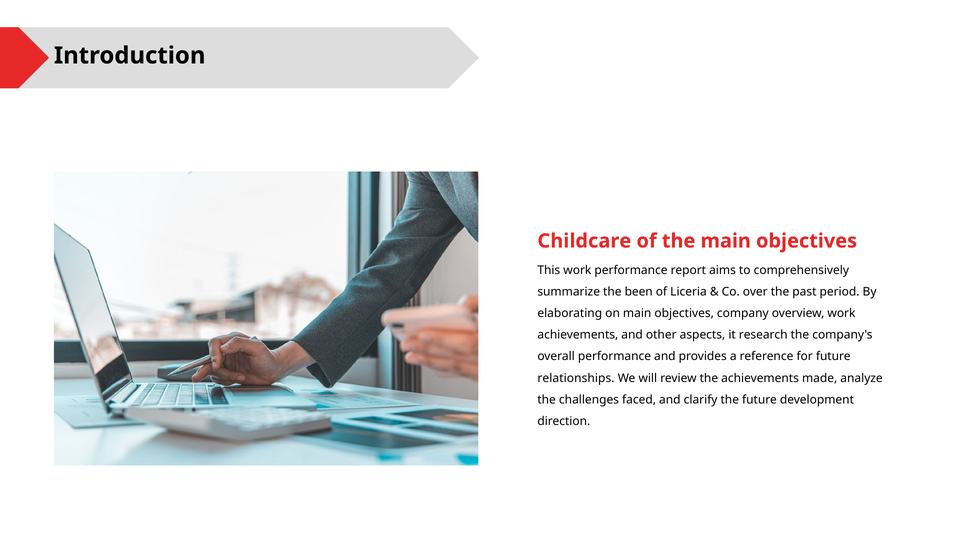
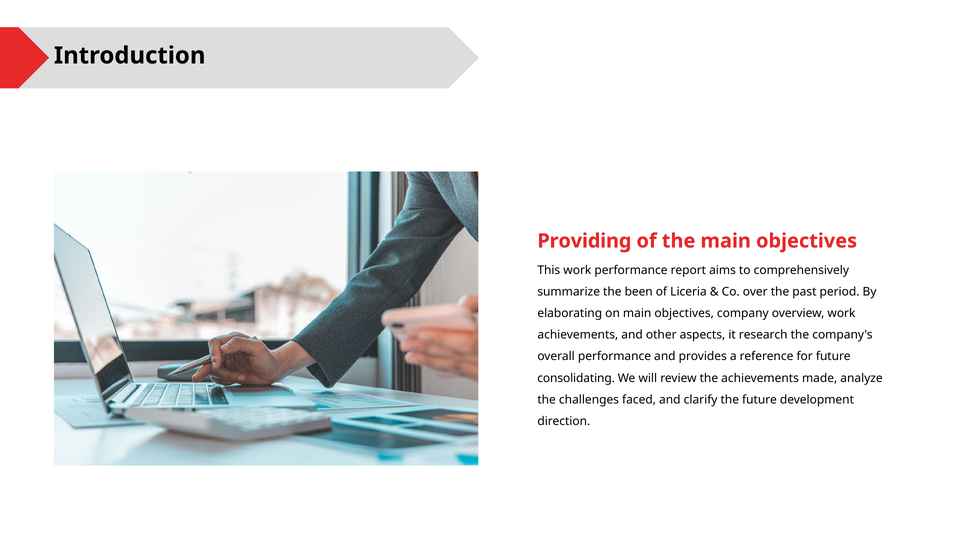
Childcare: Childcare -> Providing (584, 241)
relationships: relationships -> consolidating (576, 378)
